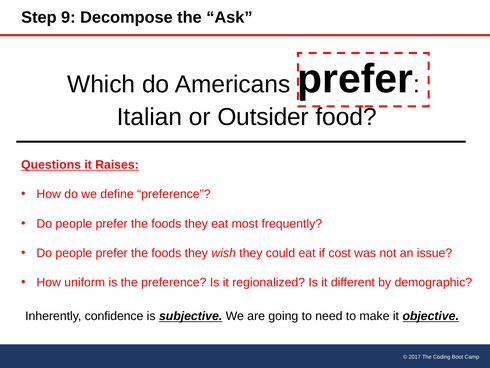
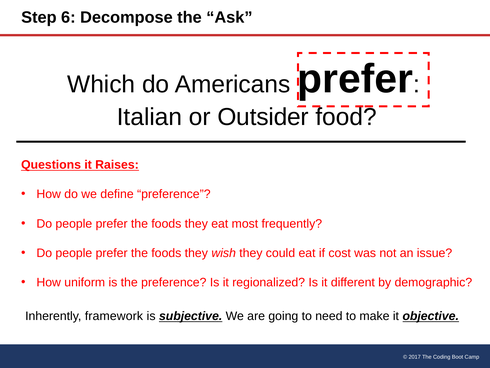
9: 9 -> 6 (68, 17)
confidence: confidence -> framework (114, 316)
